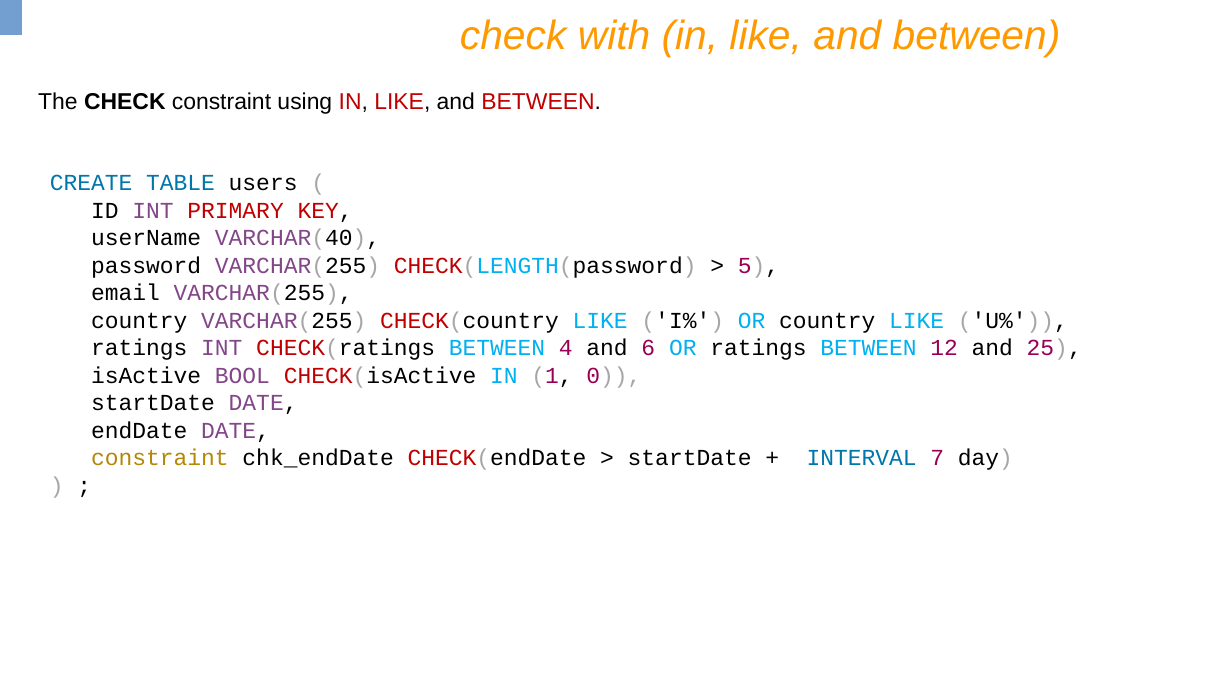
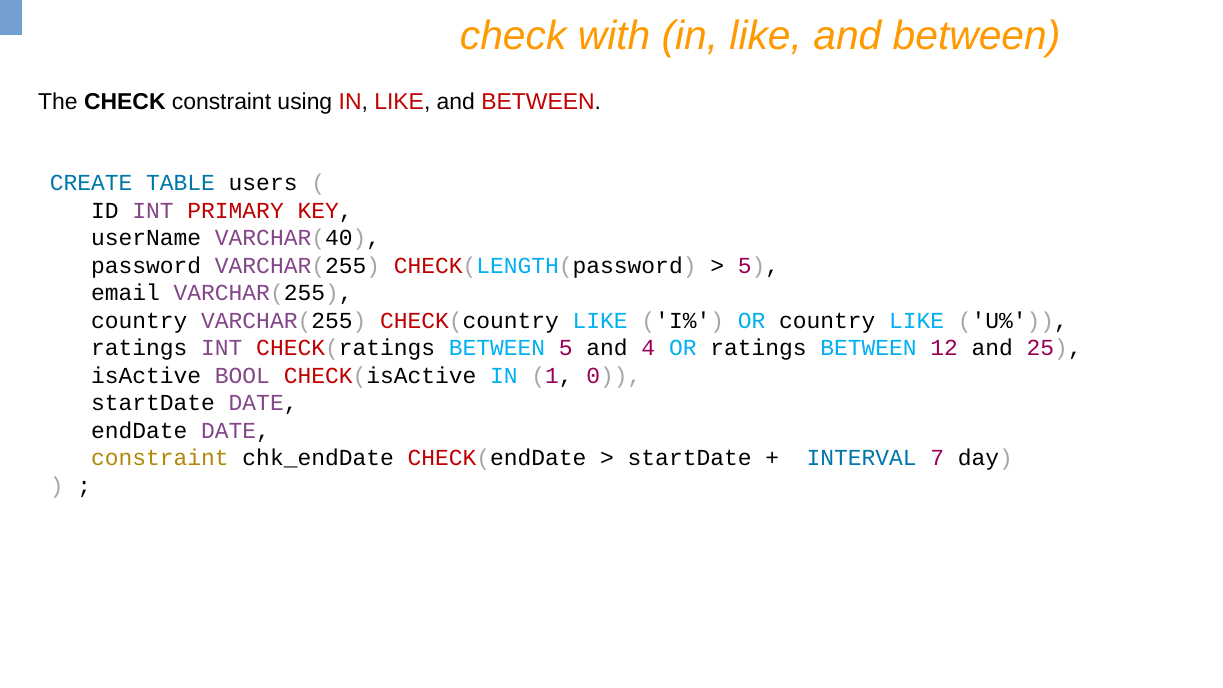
BETWEEN 4: 4 -> 5 (566, 348)
6: 6 -> 4 (648, 348)
